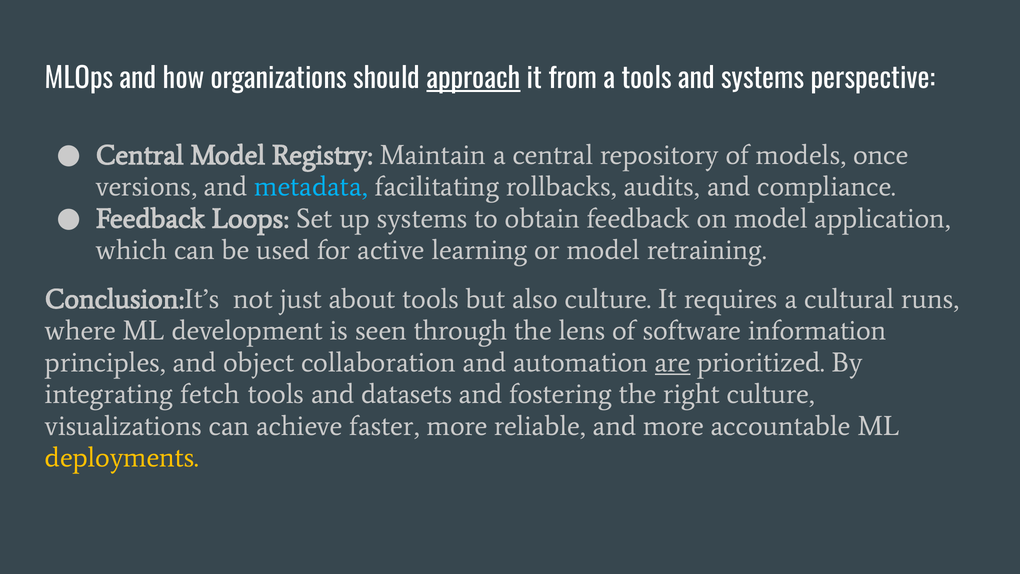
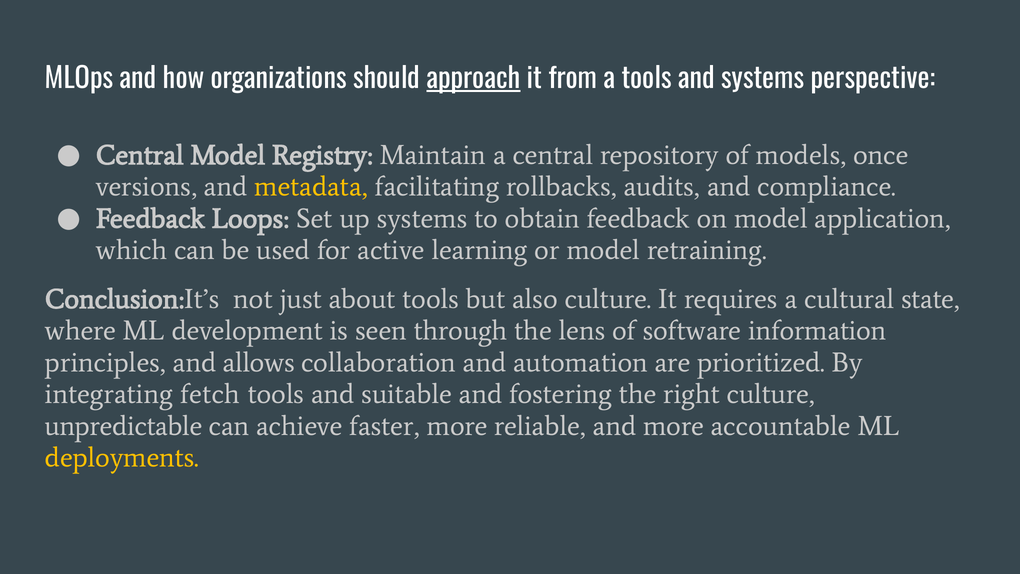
metadata colour: light blue -> yellow (311, 187)
runs: runs -> state (930, 299)
object: object -> allows (259, 362)
are underline: present -> none (673, 362)
datasets: datasets -> suitable (407, 394)
visualizations: visualizations -> unpredictable (123, 426)
